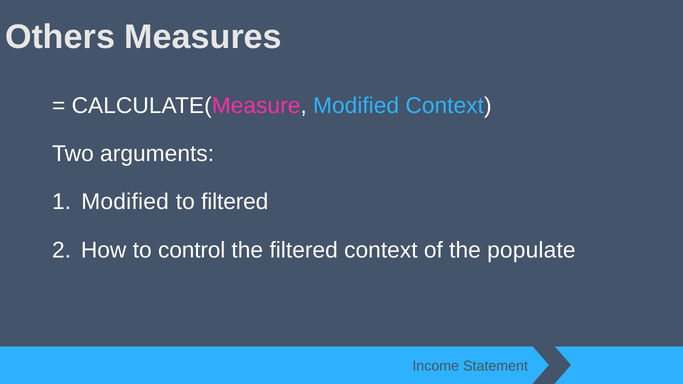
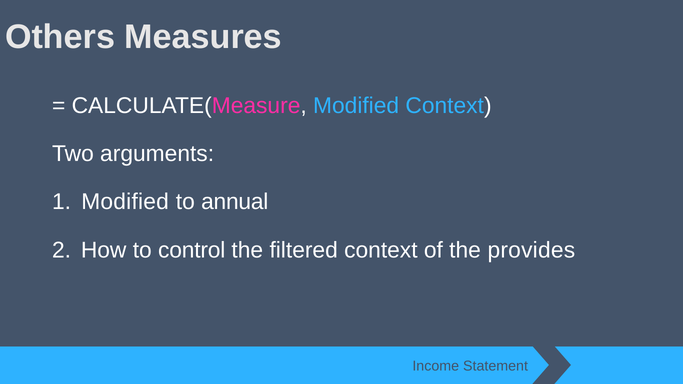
to filtered: filtered -> annual (235, 202)
populate: populate -> provides (531, 250)
